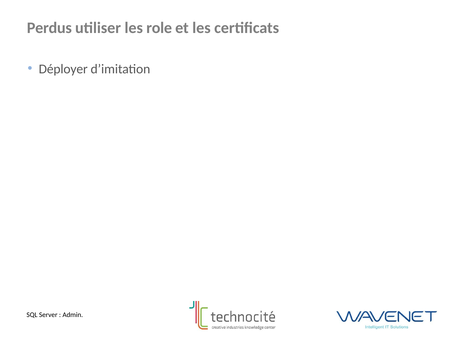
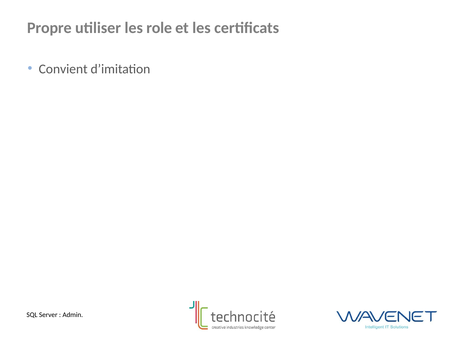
Perdus: Perdus -> Propre (49, 28)
Déployer: Déployer -> Convient (63, 69)
